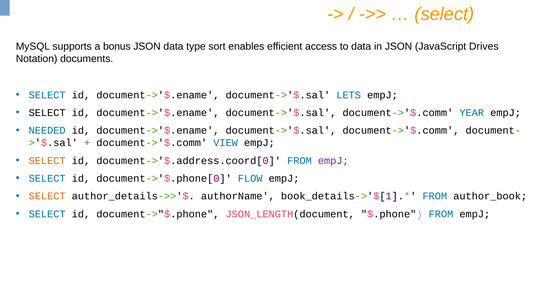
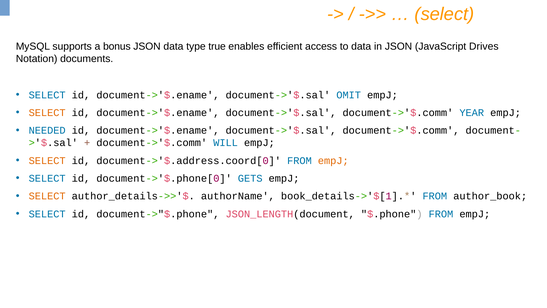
sort: sort -> true (217, 46)
LETS: LETS -> OMIT (349, 95)
SELECT colour: black -> orange (47, 113)
VIEW: VIEW -> WILL (226, 143)
empJ colour: purple -> orange (333, 160)
FLOW: FLOW -> GETS (250, 178)
